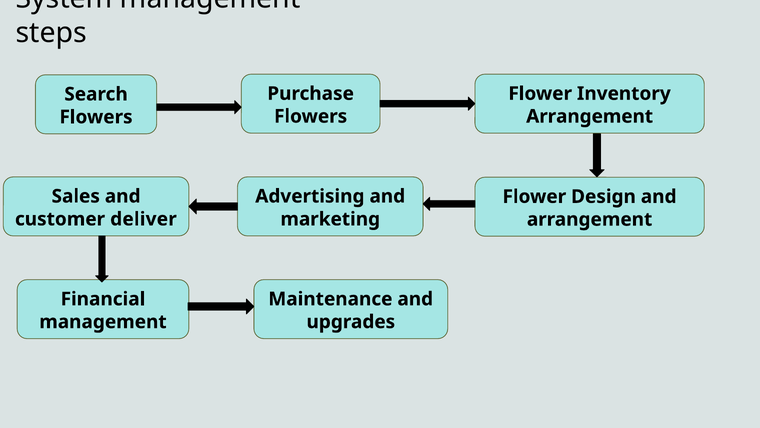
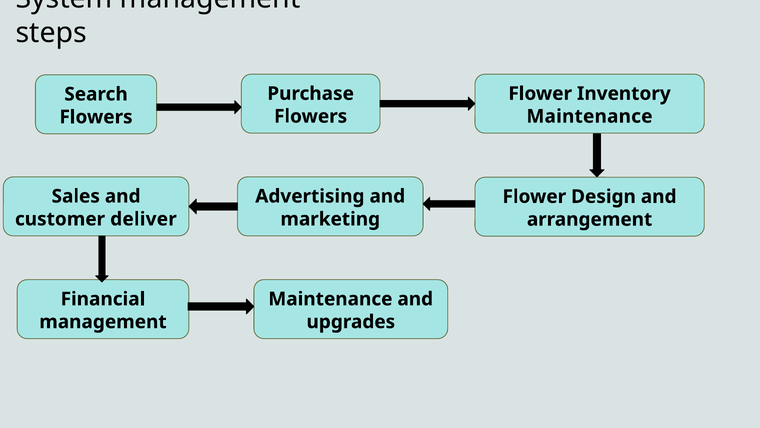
Arrangement: Arrangement -> Maintenance (589, 116)
